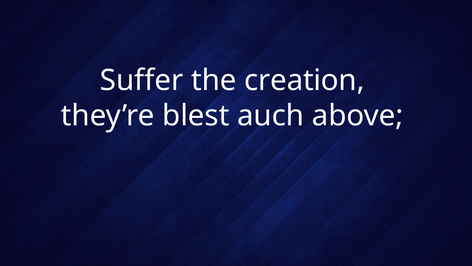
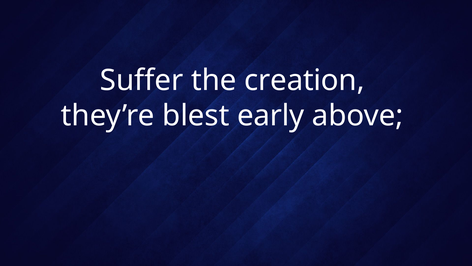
auch: auch -> early (271, 116)
